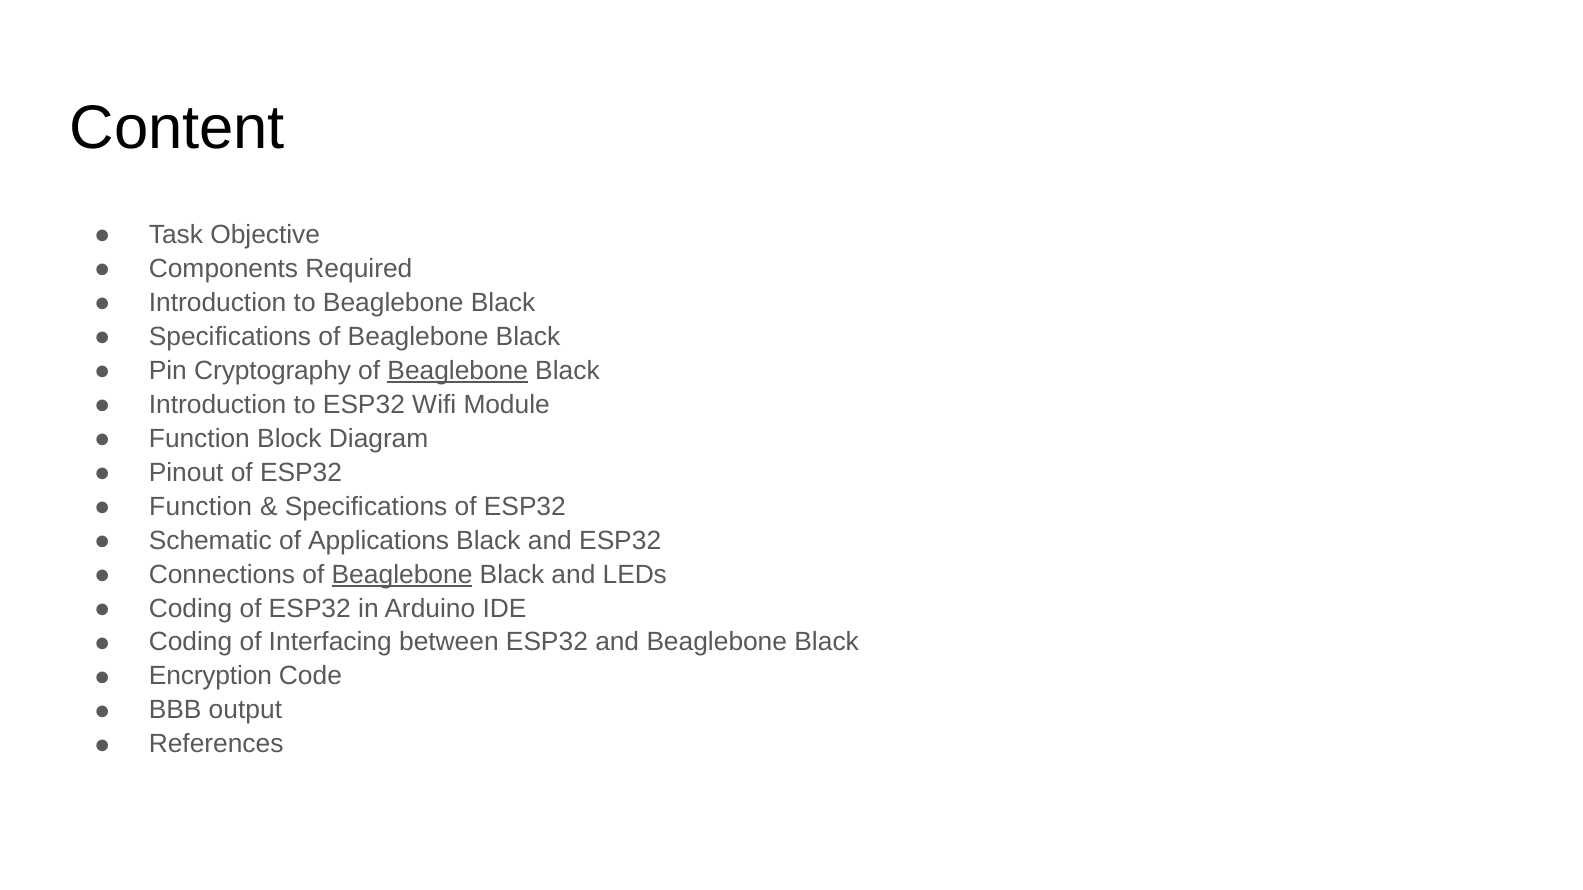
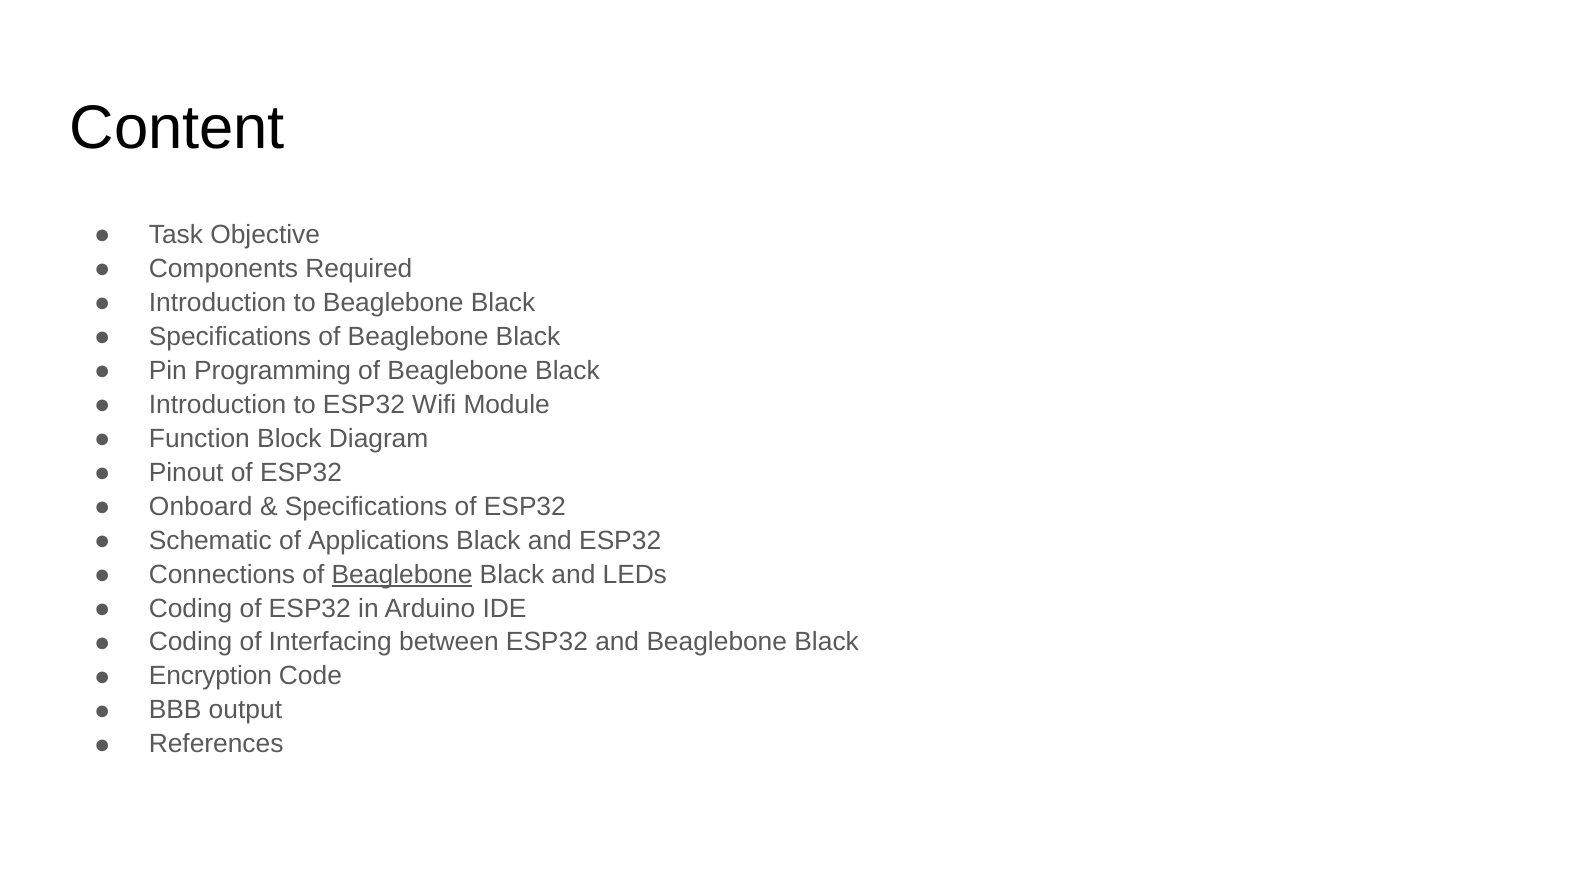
Cryptography: Cryptography -> Programming (273, 371)
Beaglebone underline: present -> none (458, 371)
Function: Function -> Onboard (201, 507)
